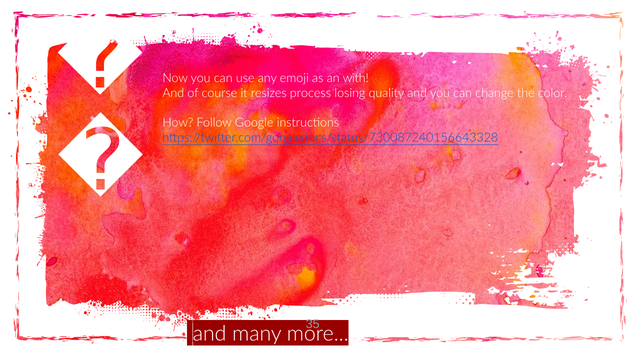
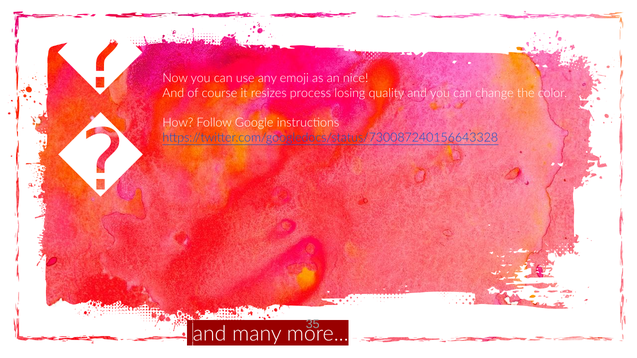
with: with -> nice (356, 78)
